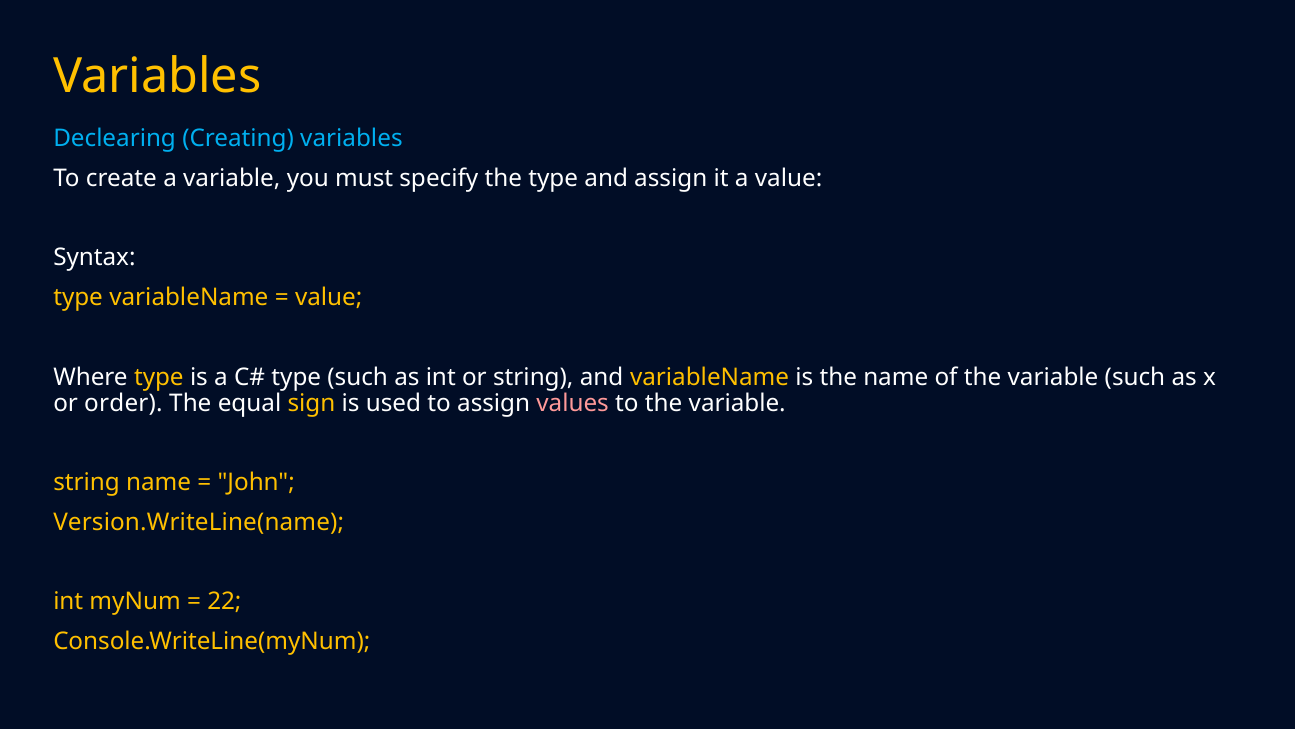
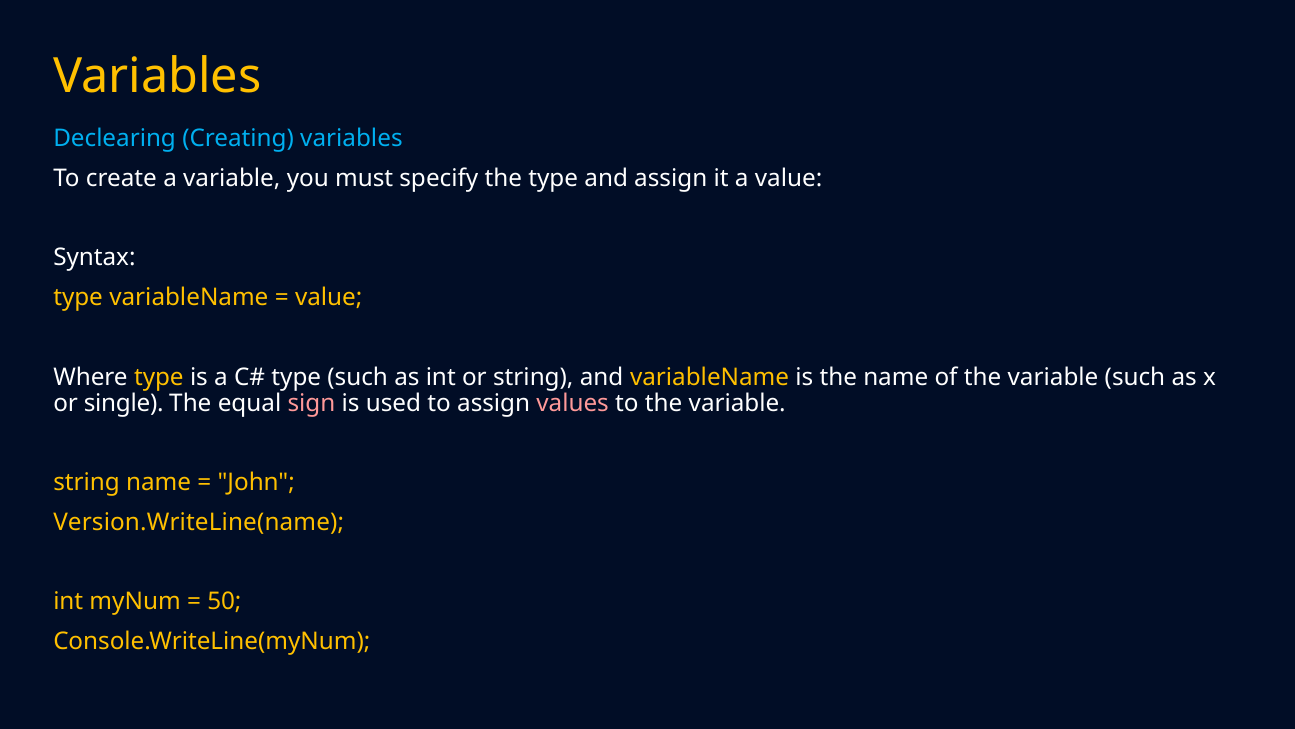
order: order -> single (124, 403)
sign colour: yellow -> pink (311, 403)
22: 22 -> 50 (224, 601)
